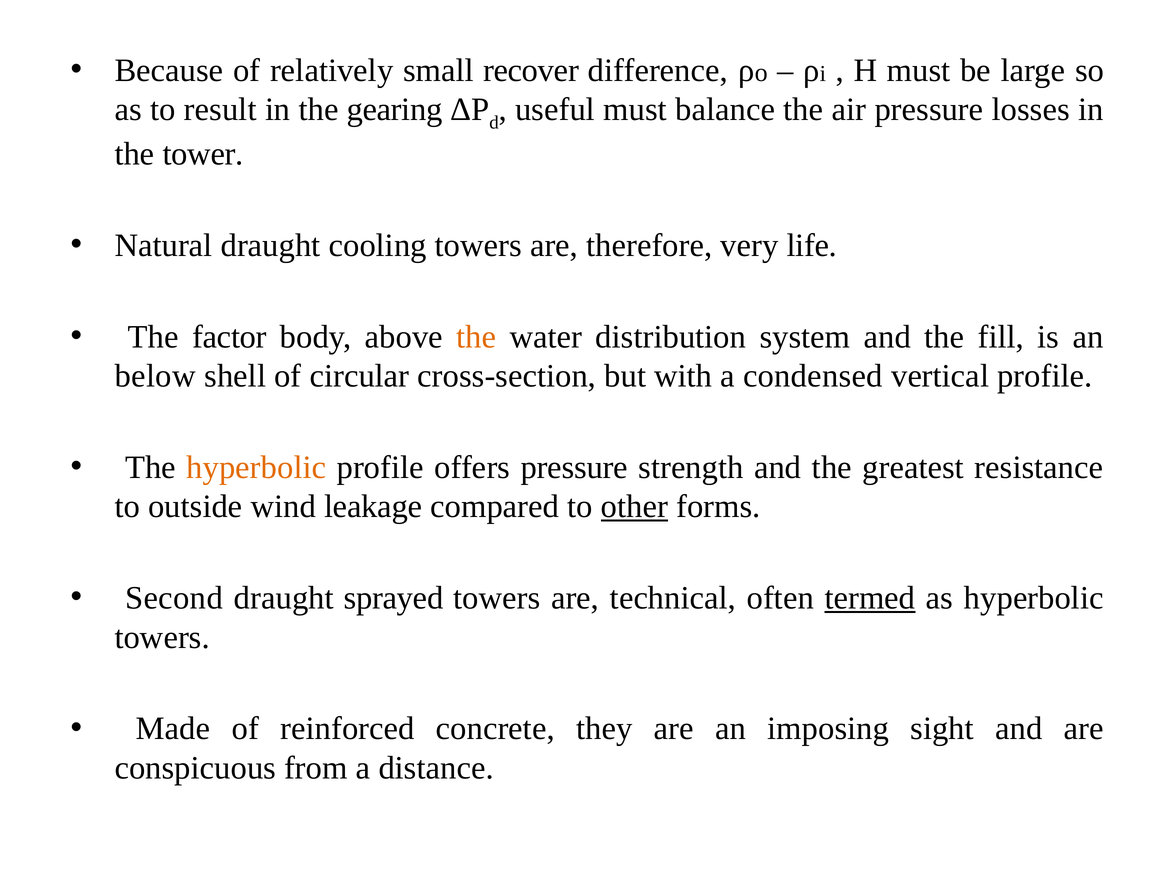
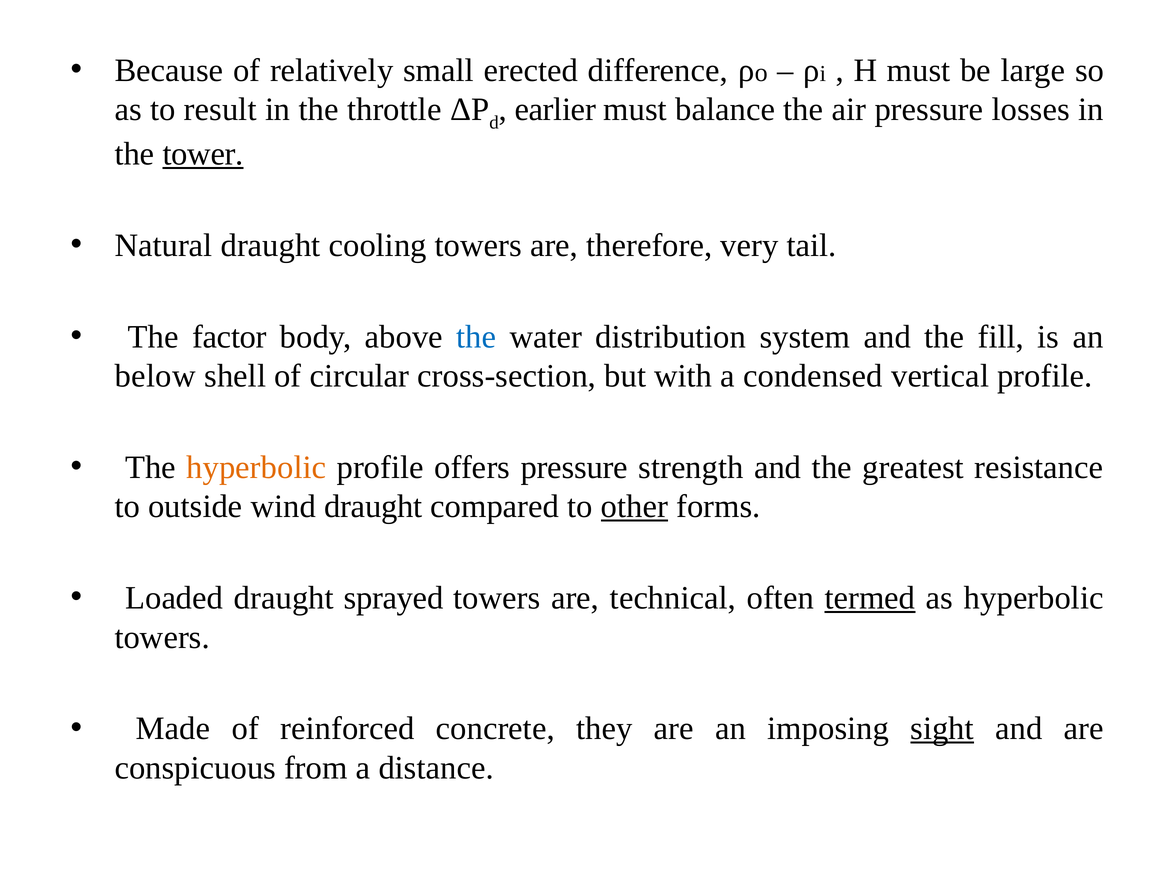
recover: recover -> erected (531, 71)
gearing: gearing -> throttle (394, 110)
useful: useful -> earlier (555, 110)
tower underline: none -> present (203, 154)
life: life -> tail (812, 246)
the colour: orange -> blue (476, 337)
wind leakage: leakage -> draught (373, 507)
Second: Second -> Loaded (174, 598)
sight underline: none -> present (942, 729)
